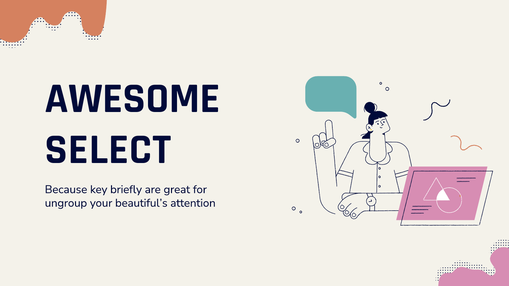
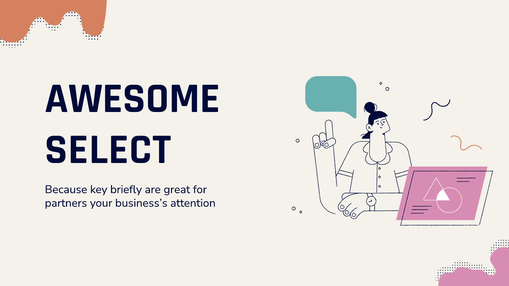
ungroup: ungroup -> partners (66, 203)
beautiful’s: beautiful’s -> business’s (141, 203)
